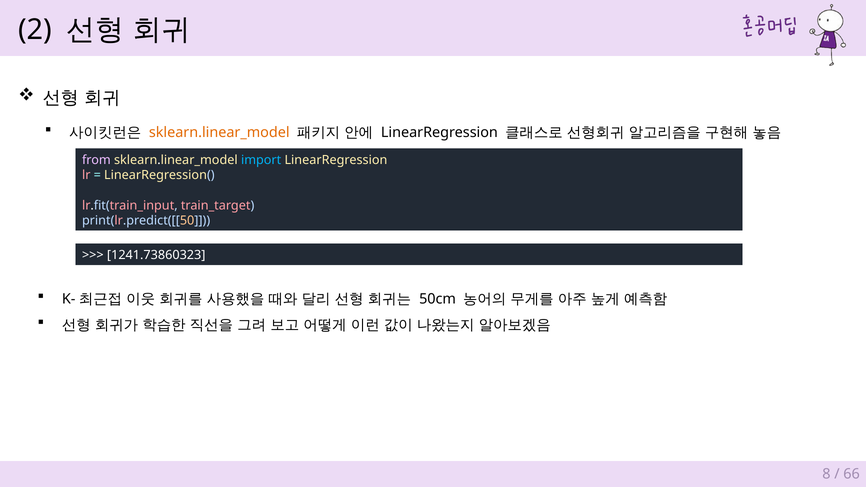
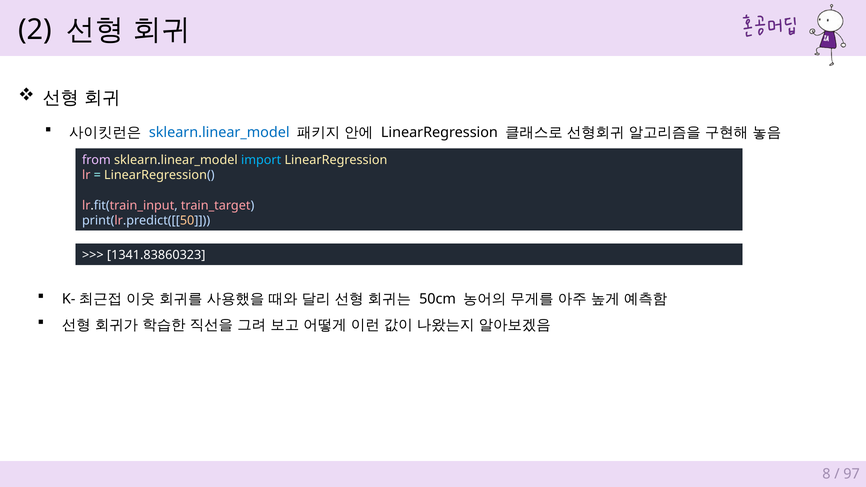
sklearn.linear_model colour: orange -> blue (219, 133)
1241.73860323: 1241.73860323 -> 1341.83860323 (156, 255)
66: 66 -> 97 (852, 474)
